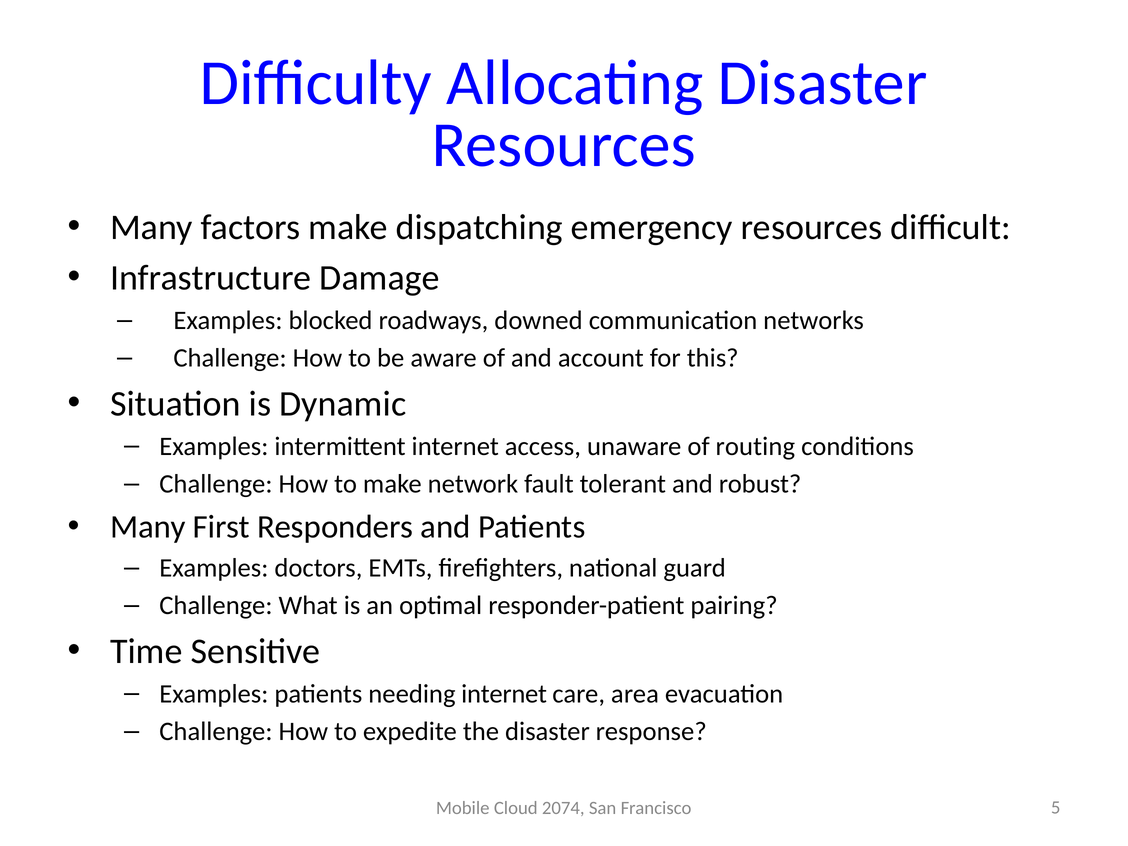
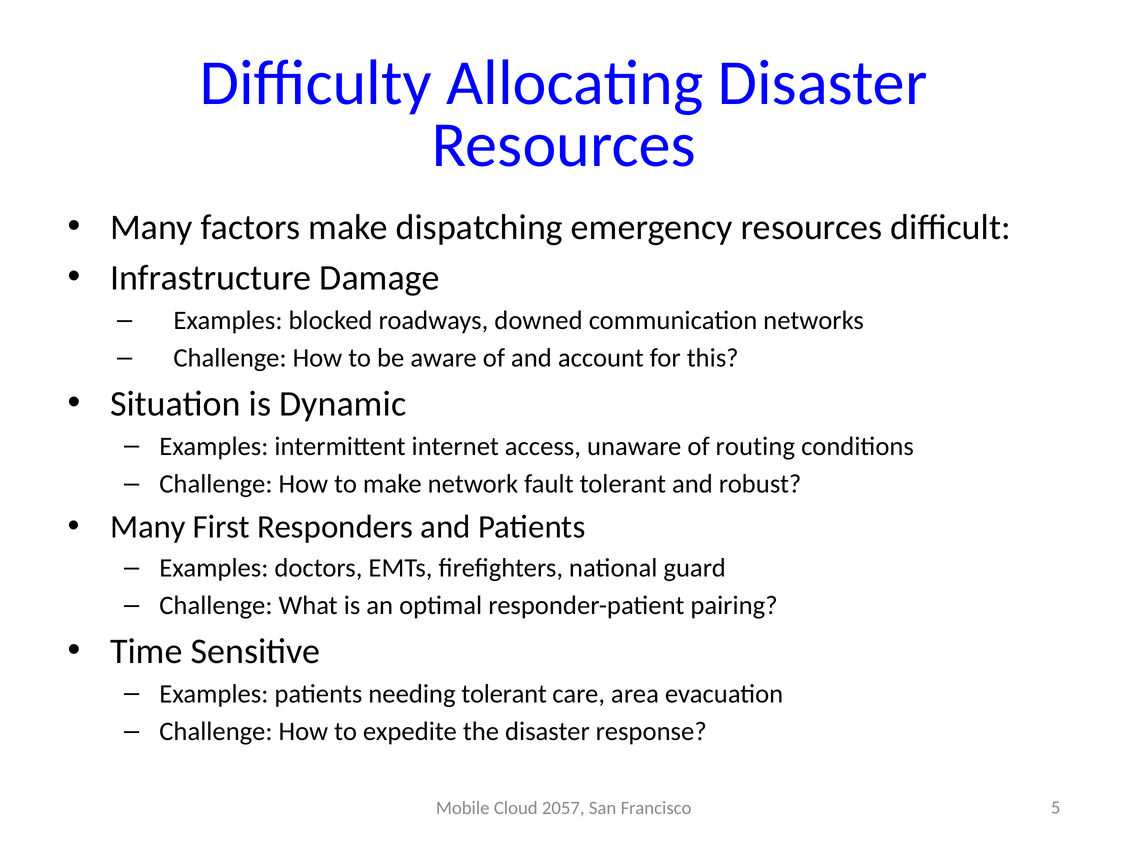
needing internet: internet -> tolerant (504, 694)
2074: 2074 -> 2057 (563, 808)
